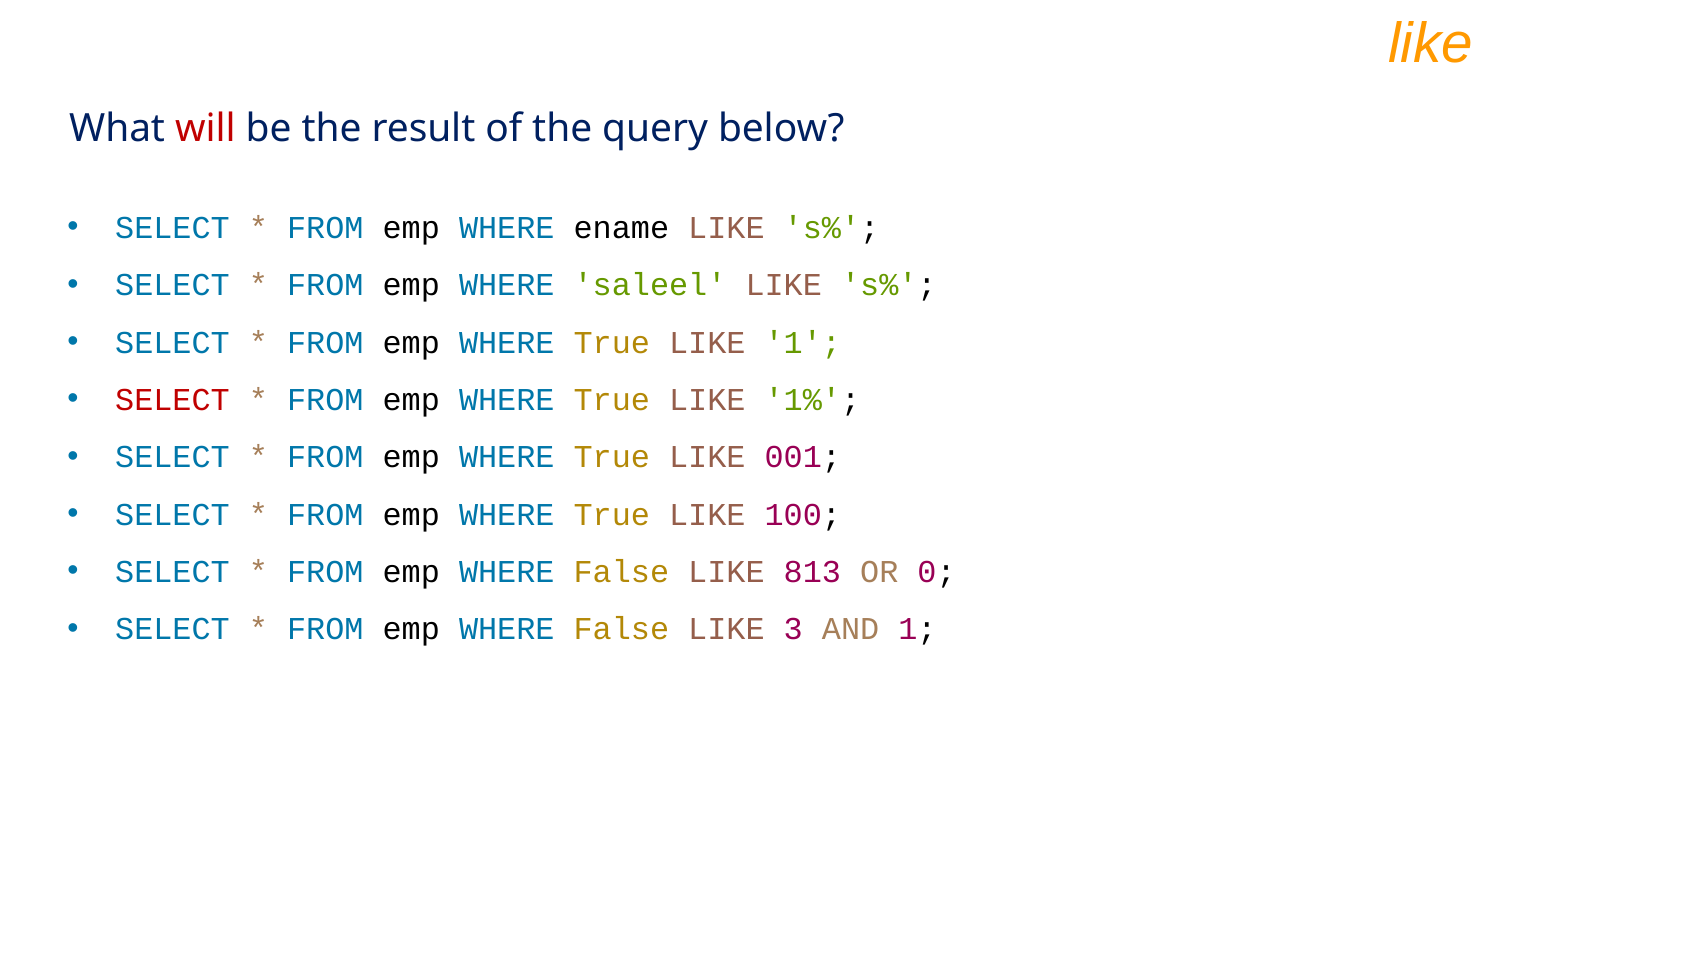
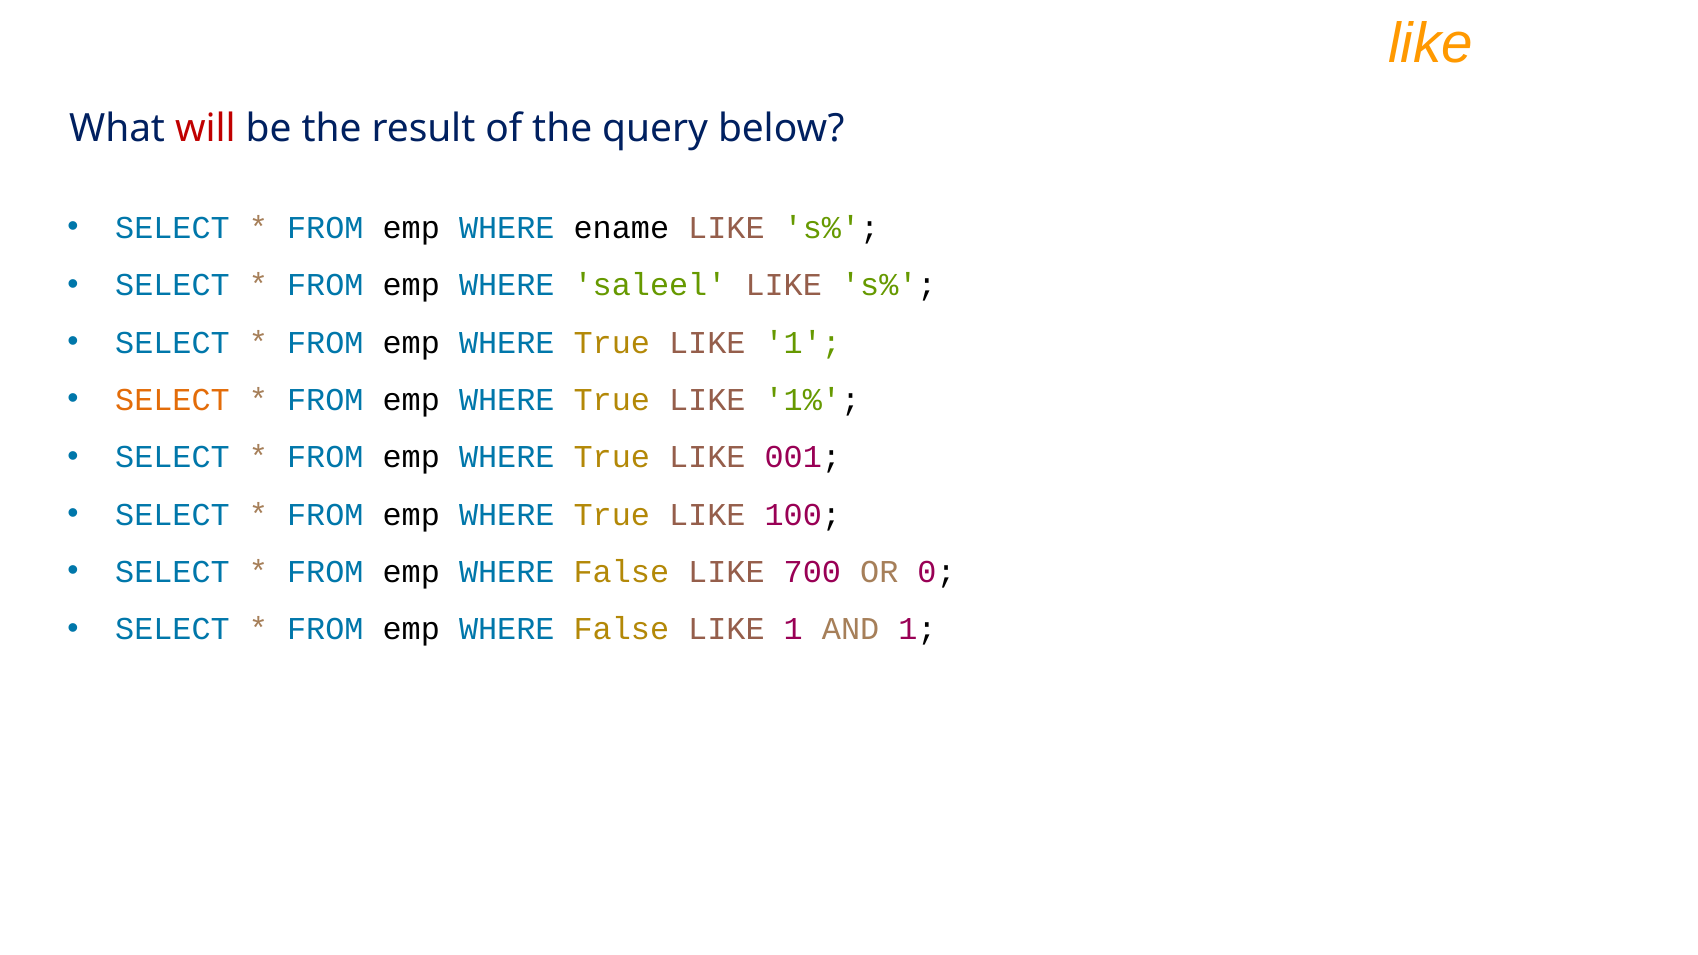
SELECT colour: red -> orange (172, 400)
813: 813 -> 700 (812, 572)
False LIKE 3: 3 -> 1 (793, 629)
